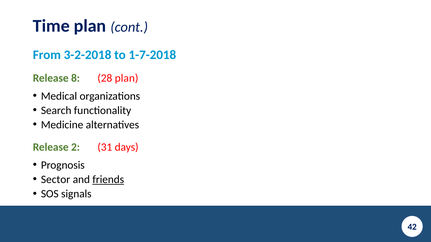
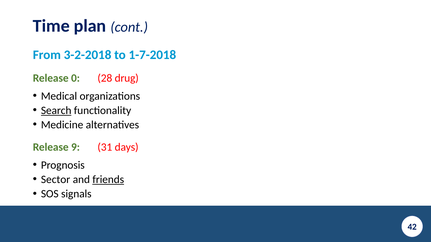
8: 8 -> 0 (76, 78)
28 plan: plan -> drug (127, 78)
Search underline: none -> present (56, 111)
2: 2 -> 9 (76, 148)
